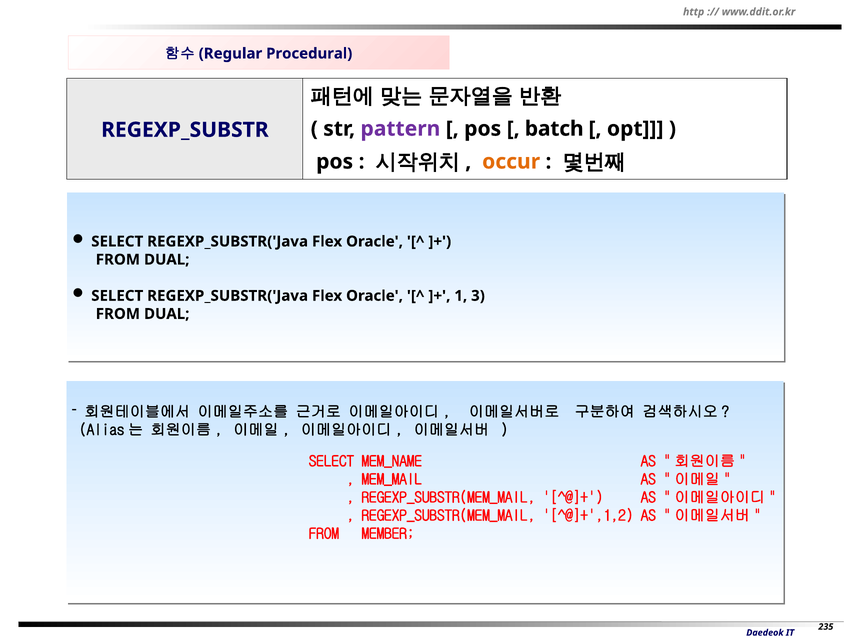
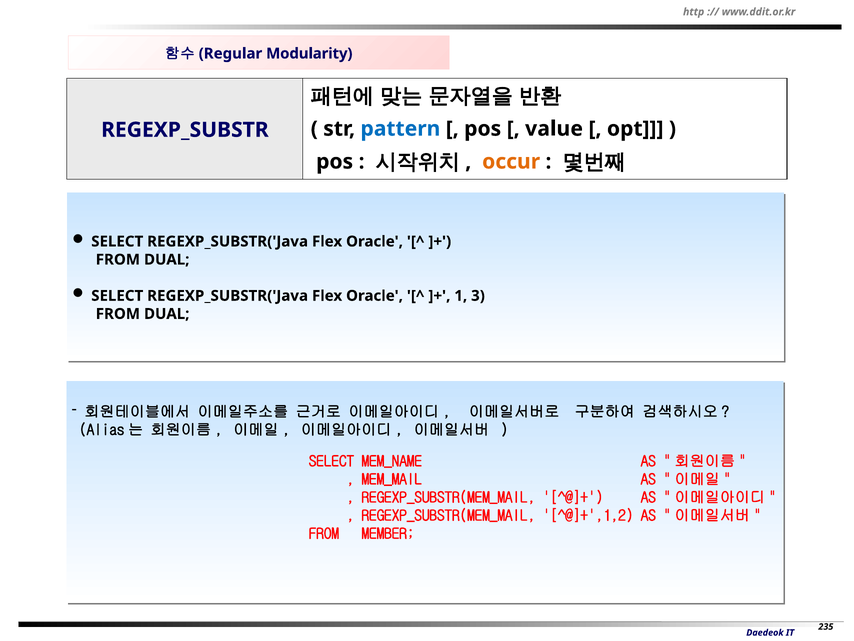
Procedural: Procedural -> Modularity (309, 53)
pattern colour: purple -> blue (400, 129)
batch: batch -> value (554, 129)
